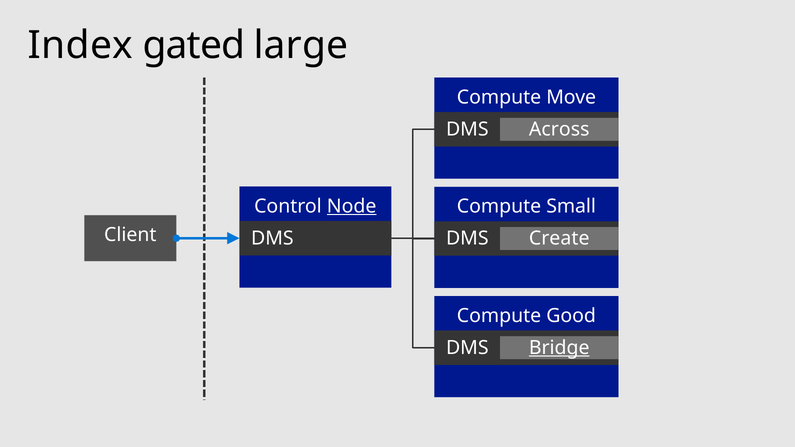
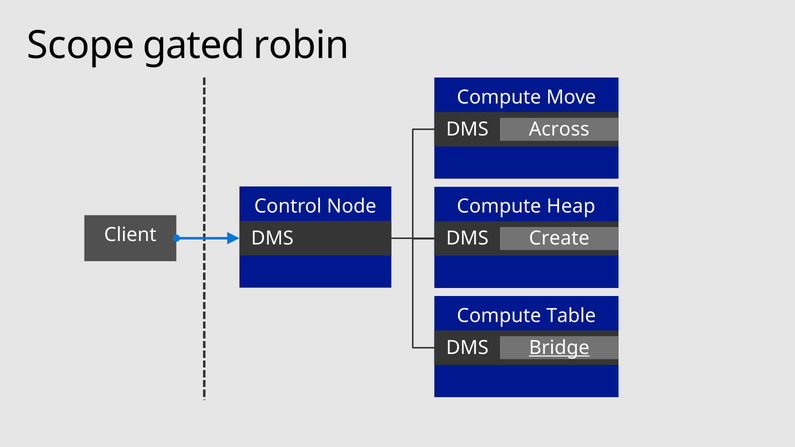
Index: Index -> Scope (81, 46)
large: large -> robin (301, 46)
Node underline: present -> none (352, 206)
Small: Small -> Heap (571, 207)
Good: Good -> Table (571, 316)
